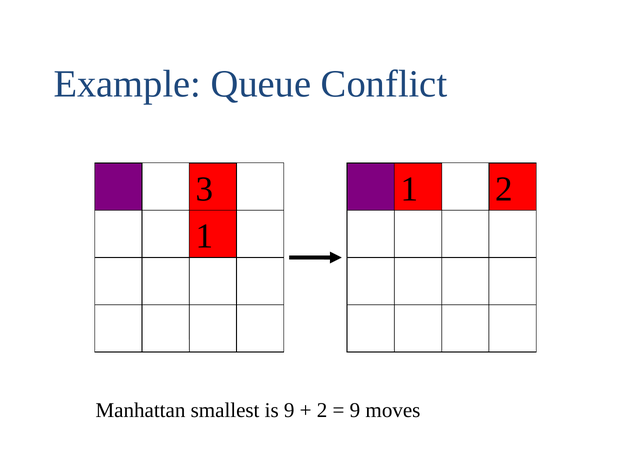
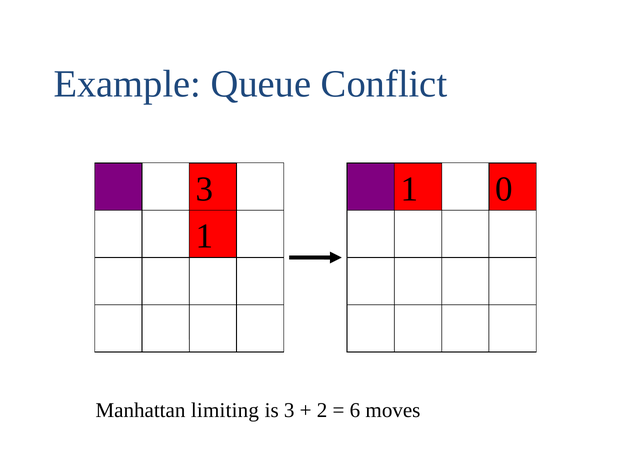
1 2: 2 -> 0 (504, 189)
smallest: smallest -> limiting (225, 411)
is 9: 9 -> 3 (289, 411)
9: 9 -> 6 (355, 411)
